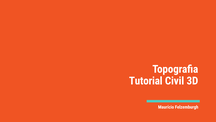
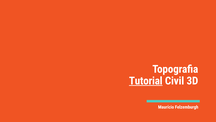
Tutorial underline: none -> present (146, 81)
